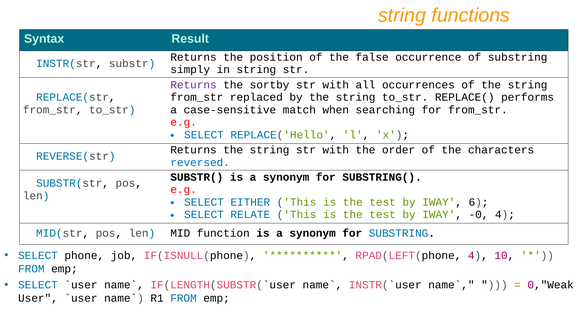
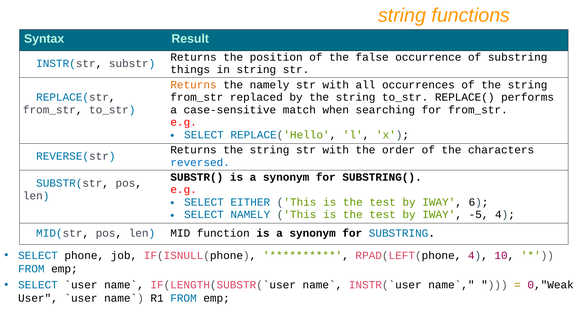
simply: simply -> things (190, 70)
Returns colour: purple -> orange (194, 85)
the sortby: sortby -> namely (270, 85)
SELECT RELATE: RELATE -> NAMELY (250, 214)
-0: -0 -> -5 (479, 214)
